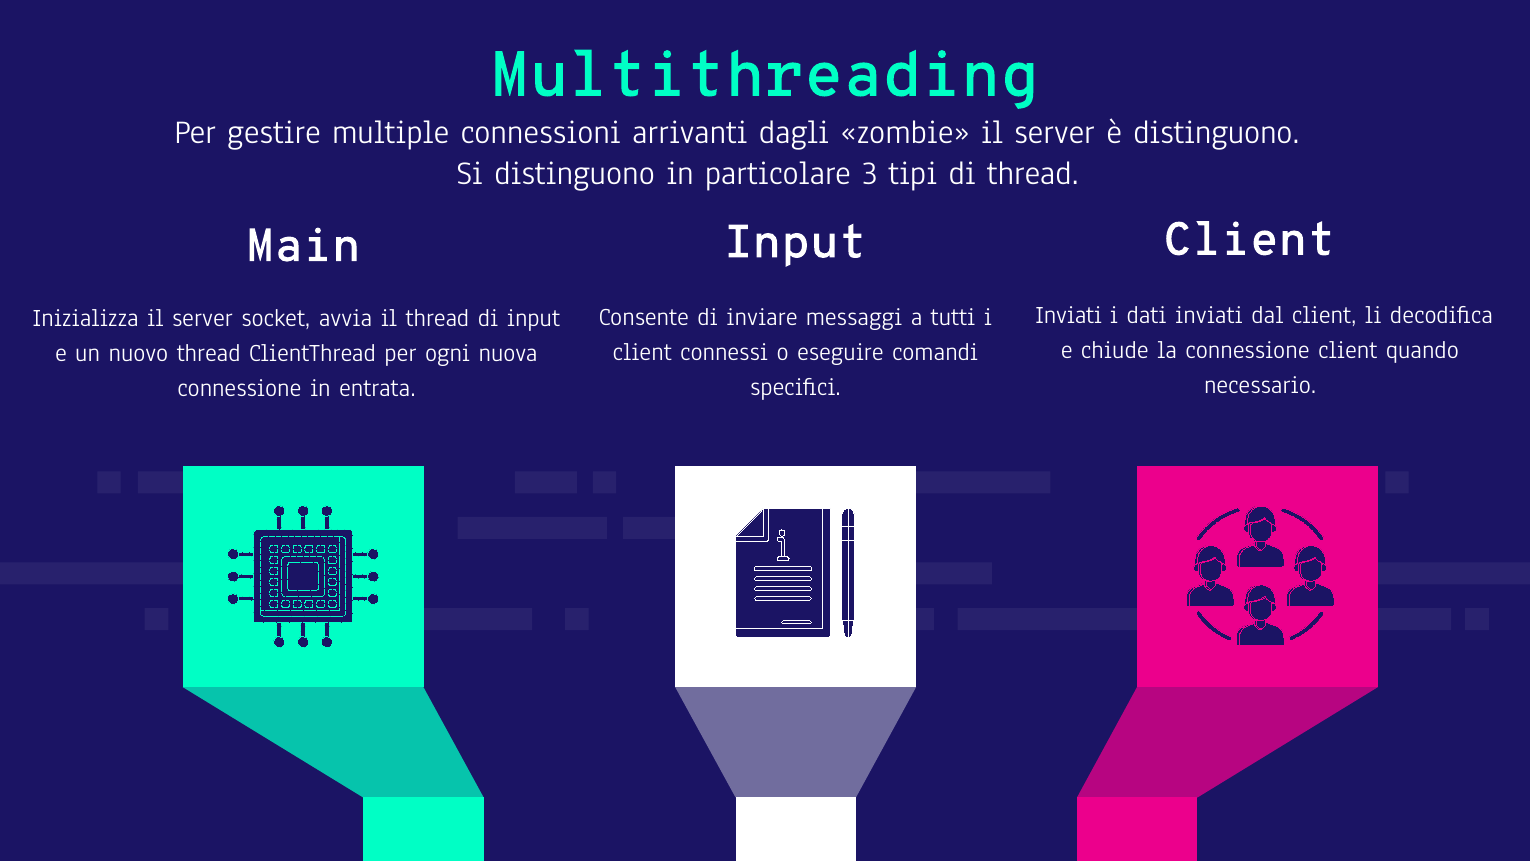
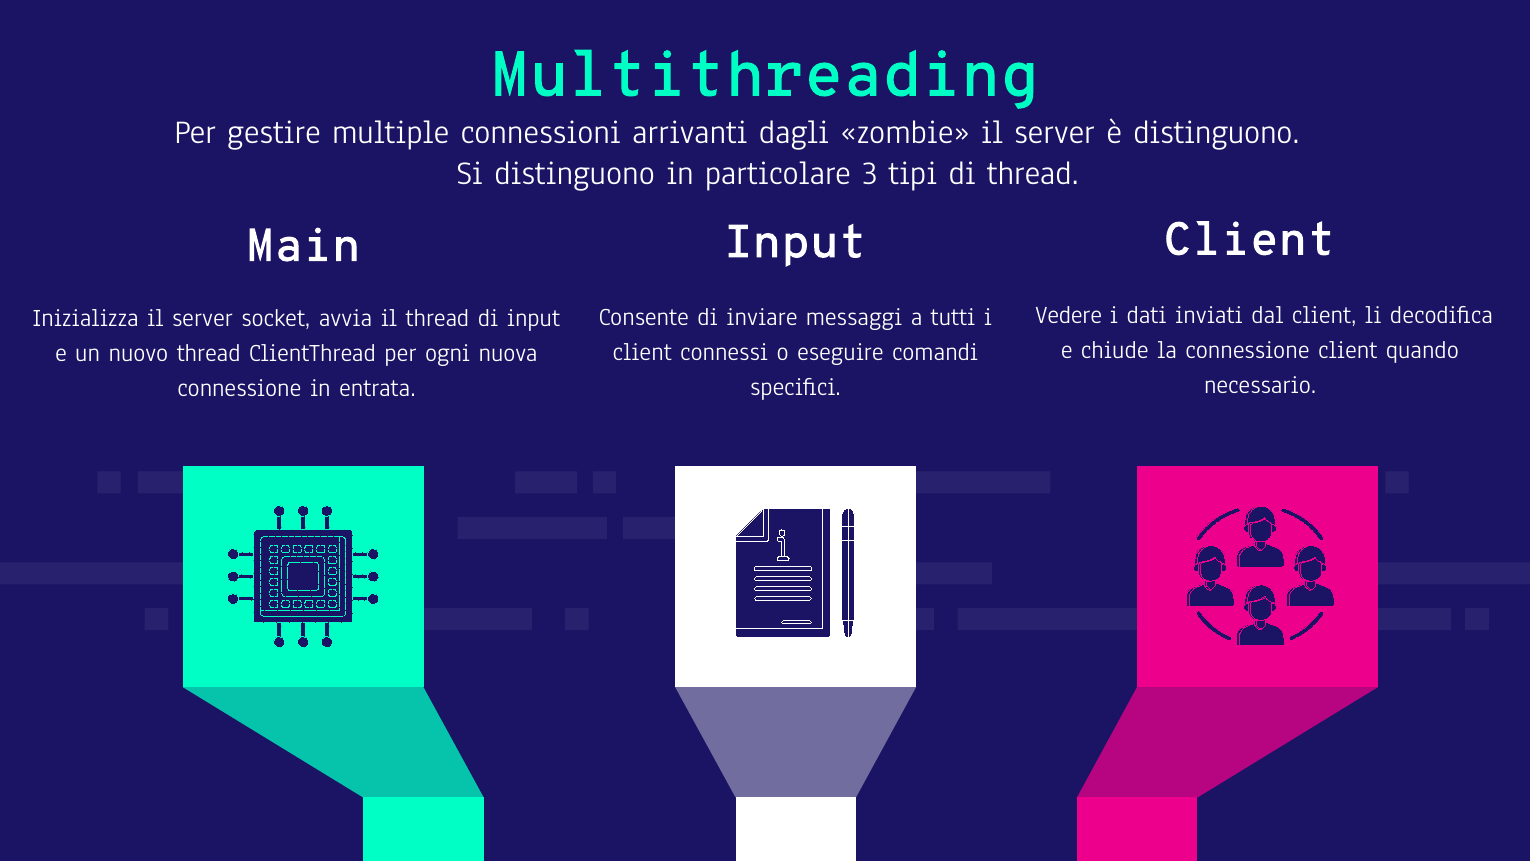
Inviati: Inviati -> Vedere (1069, 315)
